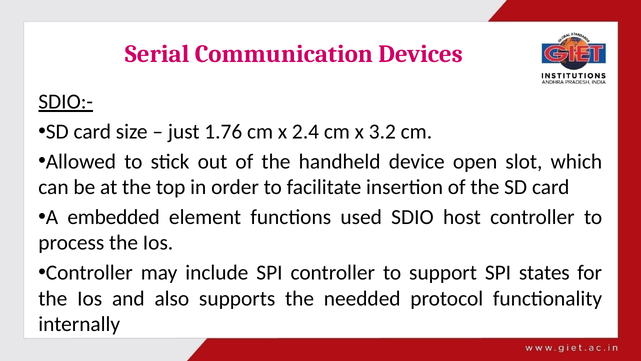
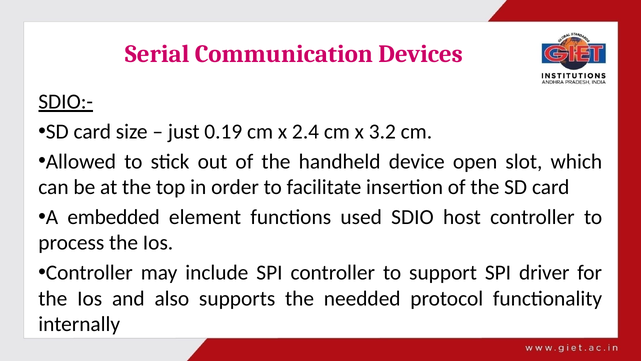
1.76: 1.76 -> 0.19 (223, 132)
states: states -> driver (544, 273)
